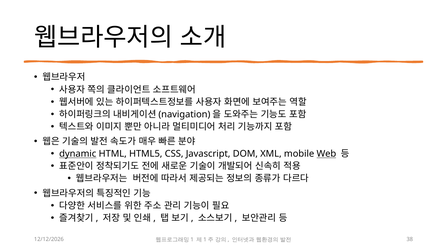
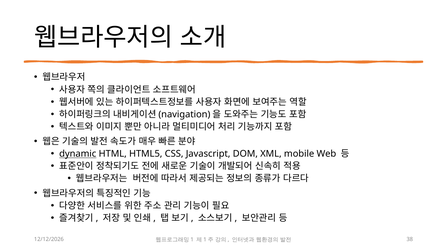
Web underline: present -> none (326, 154)
